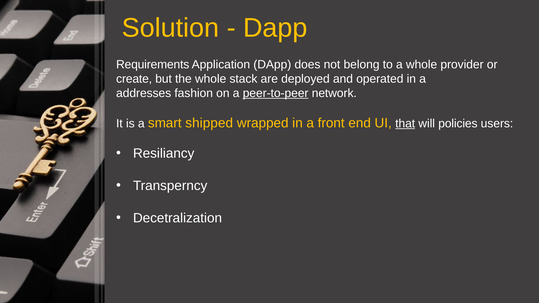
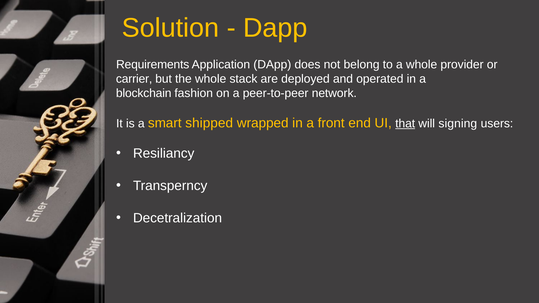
create: create -> carrier (134, 79)
addresses: addresses -> blockchain (144, 93)
peer-to-peer underline: present -> none (276, 93)
policies: policies -> signing (458, 124)
